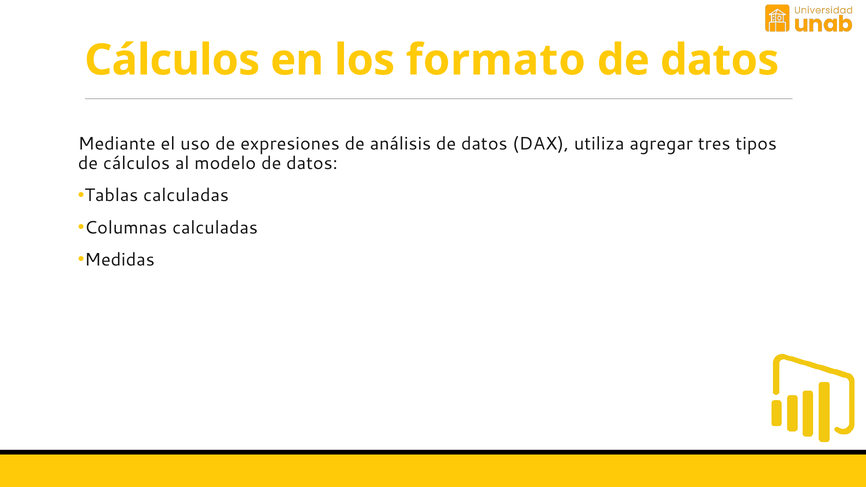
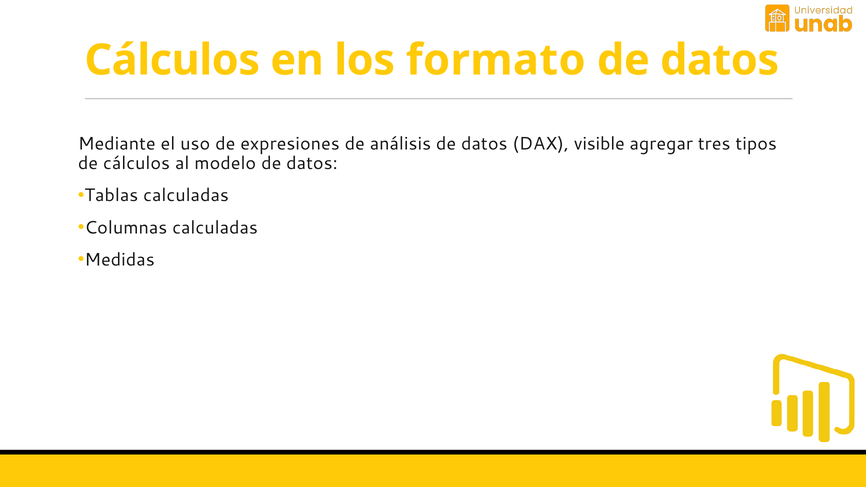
utiliza: utiliza -> visible (599, 144)
